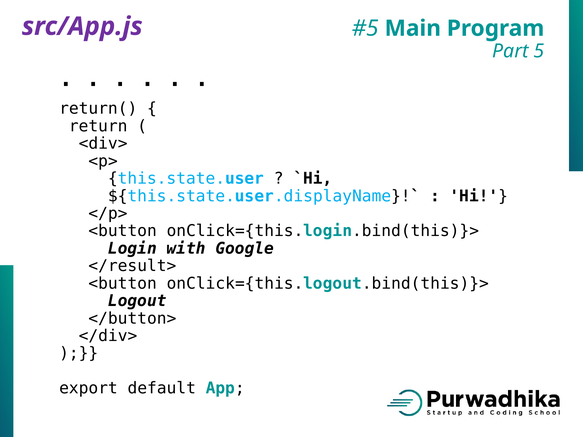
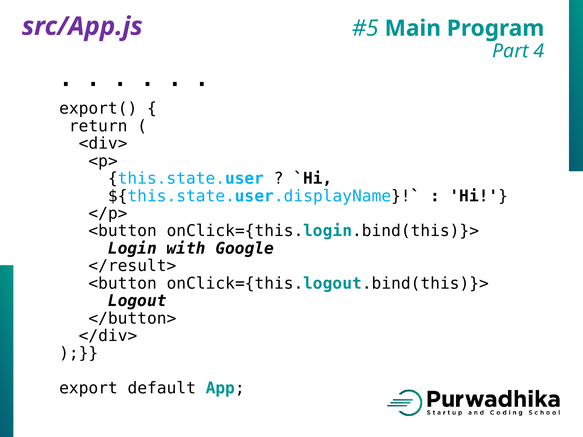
5: 5 -> 4 (539, 51)
return(: return( -> export( (98, 109)
